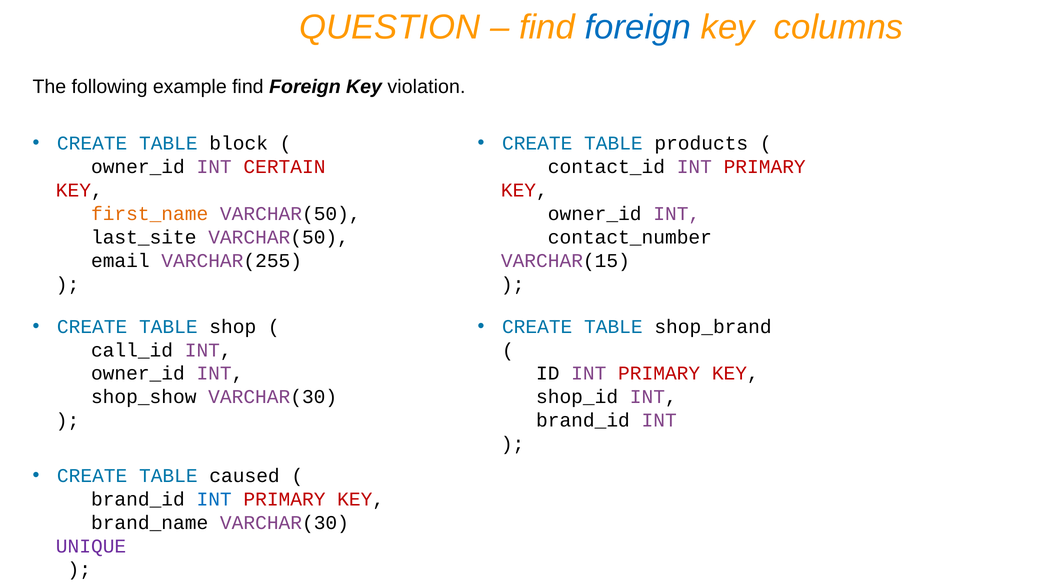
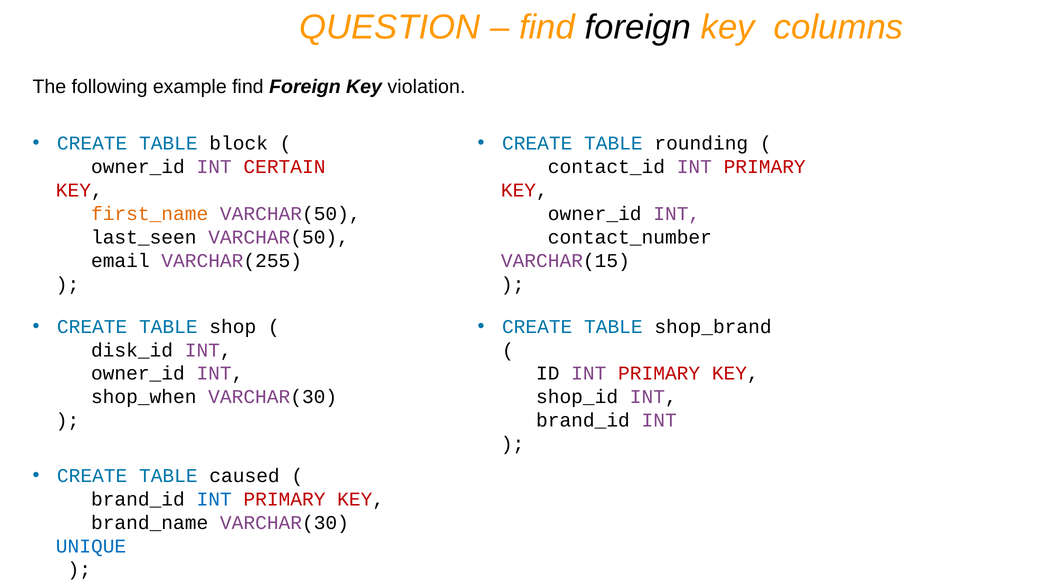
foreign colour: blue -> black (638, 27)
products: products -> rounding (701, 144)
last_site: last_site -> last_seen (144, 237)
call_id: call_id -> disk_id (132, 350)
shop_show: shop_show -> shop_when (144, 397)
UNIQUE colour: purple -> blue (91, 546)
